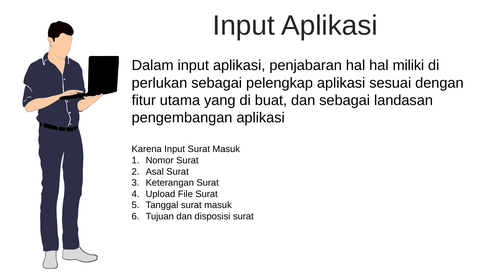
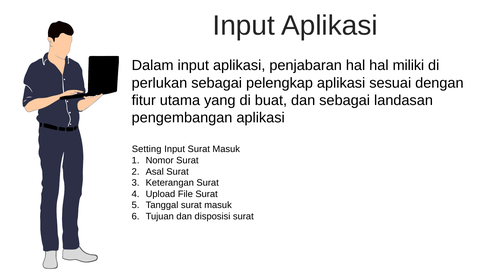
Karena: Karena -> Setting (147, 149)
